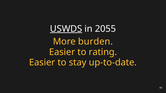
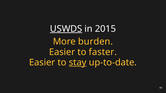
2055: 2055 -> 2015 (105, 29)
rating: rating -> faster (103, 52)
stay underline: none -> present (78, 63)
